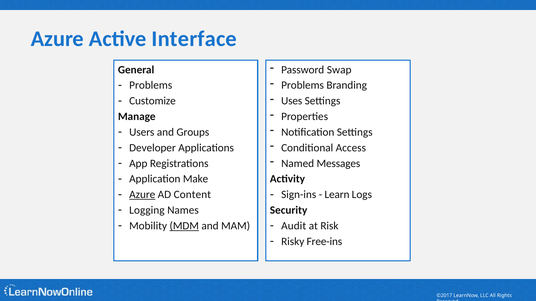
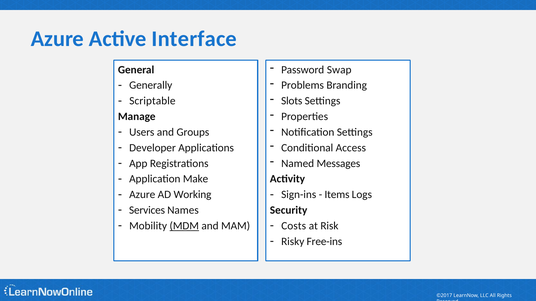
Problems: Problems -> Generally (151, 85)
Uses: Uses -> Slots (292, 101)
Customize: Customize -> Scriptable (152, 101)
Azure underline: present -> none (142, 195)
Content: Content -> Working (192, 195)
Learn: Learn -> Items (337, 195)
Logging: Logging -> Services (147, 211)
Audit: Audit -> Costs (294, 226)
